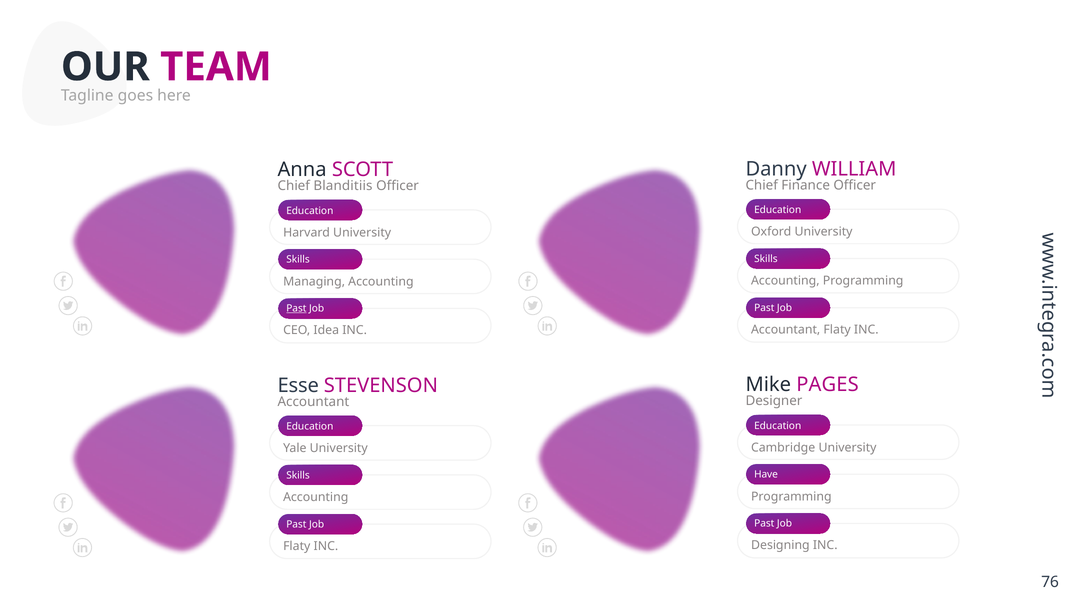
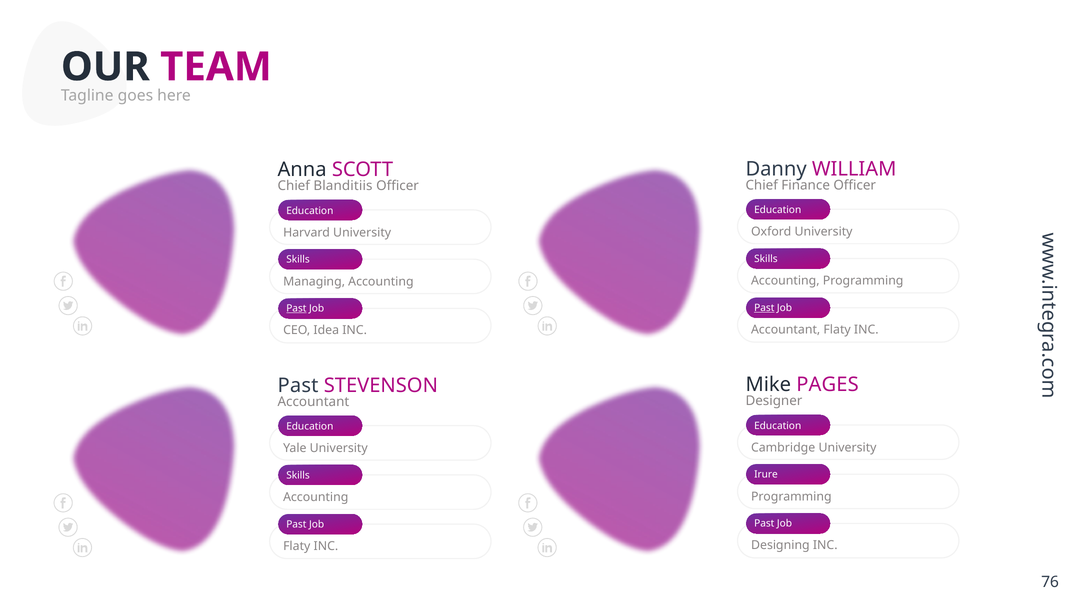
Past underline: none -> present (764, 308)
Esse: Esse -> Past (298, 385)
Have: Have -> Irure (766, 474)
